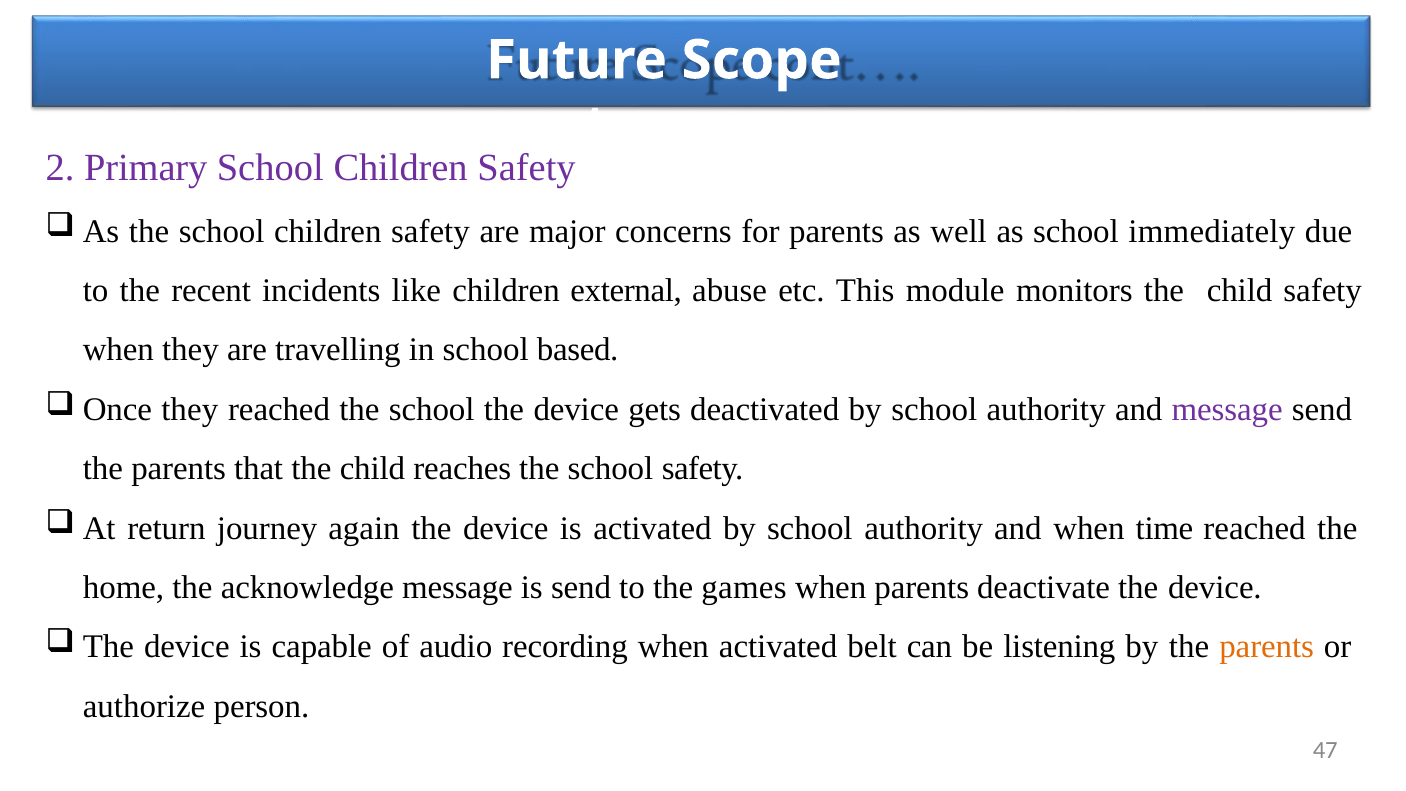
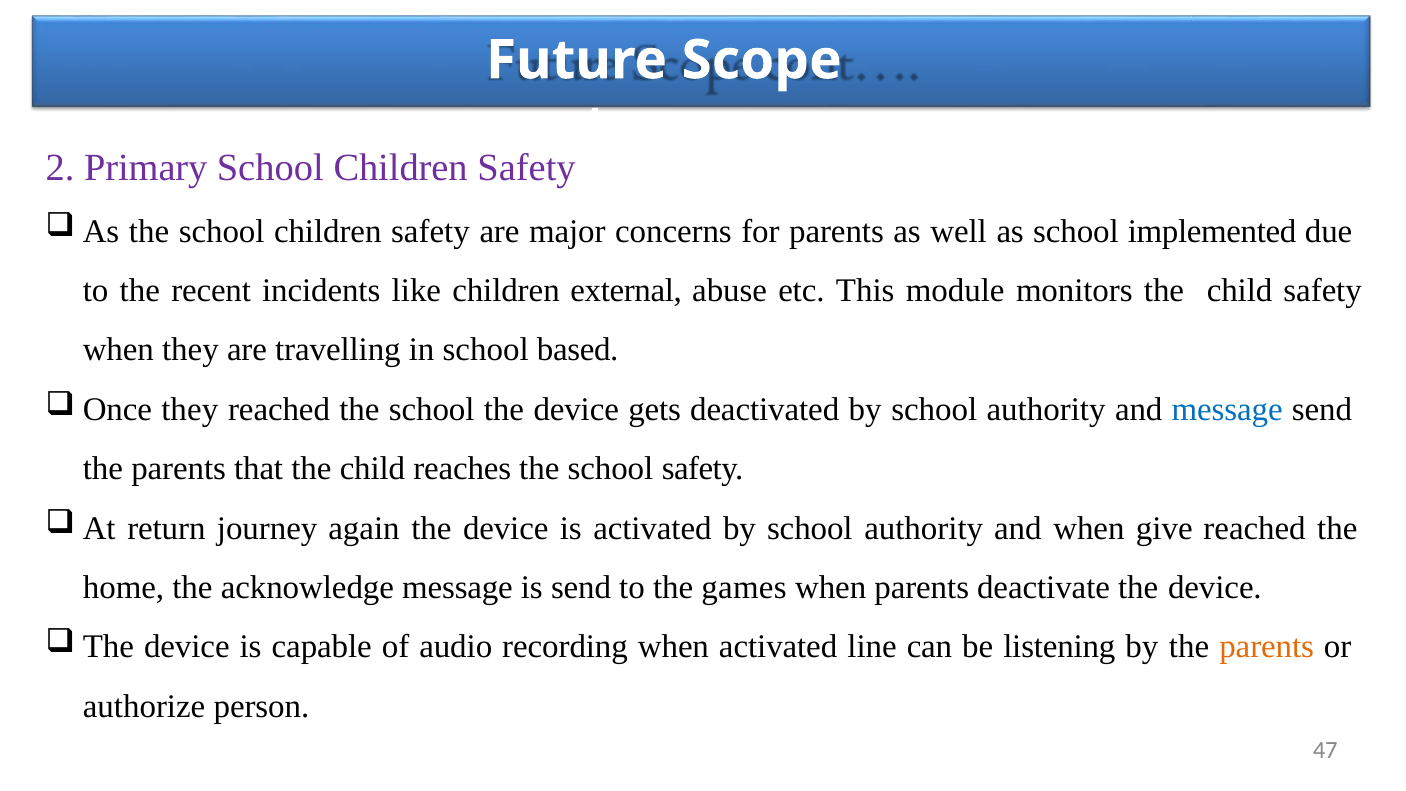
immediately: immediately -> implemented (1212, 231)
message colour: purple -> blue (1227, 409)
time: time -> give (1164, 528)
belt: belt -> line (872, 647)
